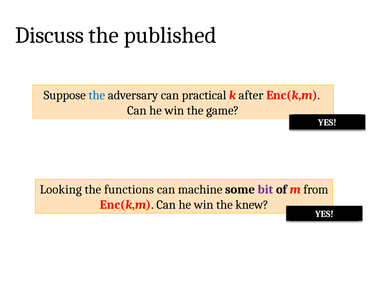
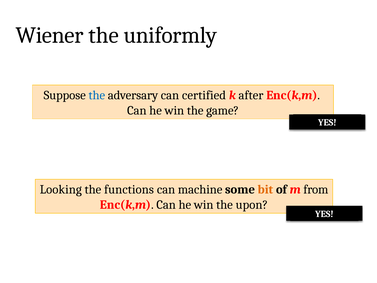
Discuss: Discuss -> Wiener (50, 35)
published: published -> uniformly (170, 35)
practical: practical -> certified (204, 95)
bit colour: purple -> orange (266, 189)
knew: knew -> upon (252, 205)
